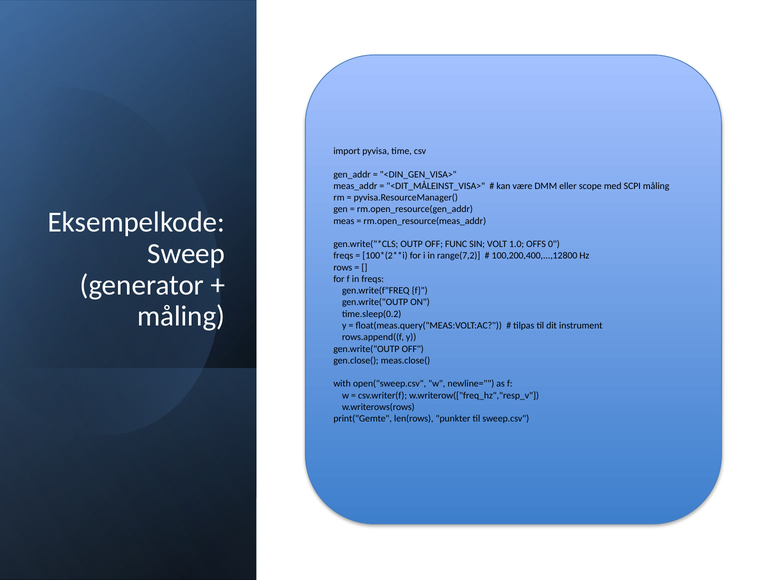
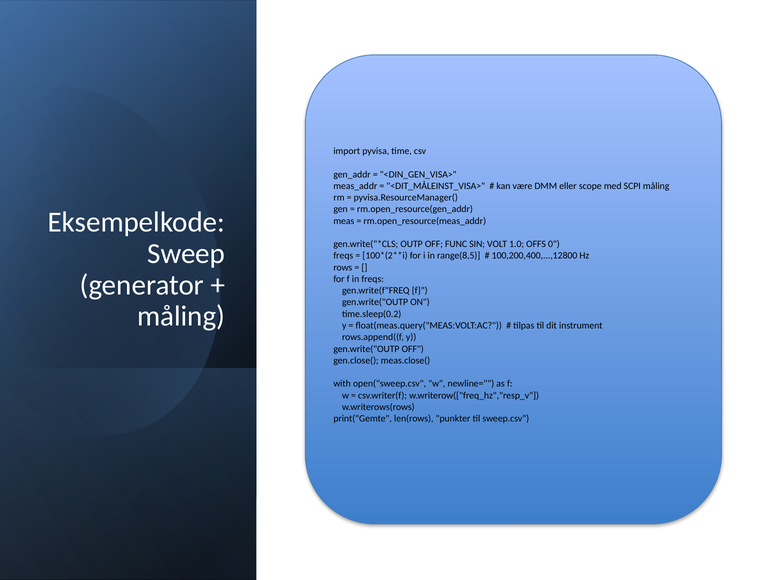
range(7,2: range(7,2 -> range(8,5 (459, 256)
